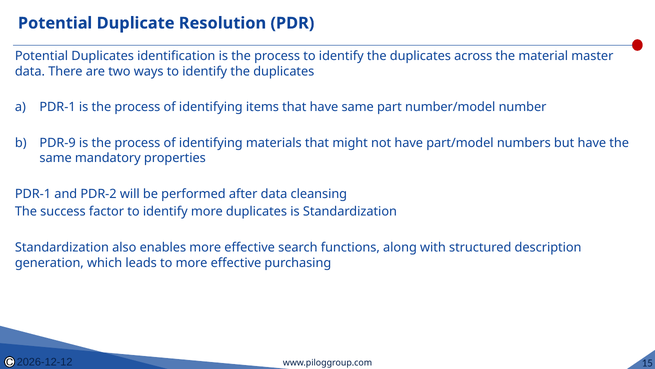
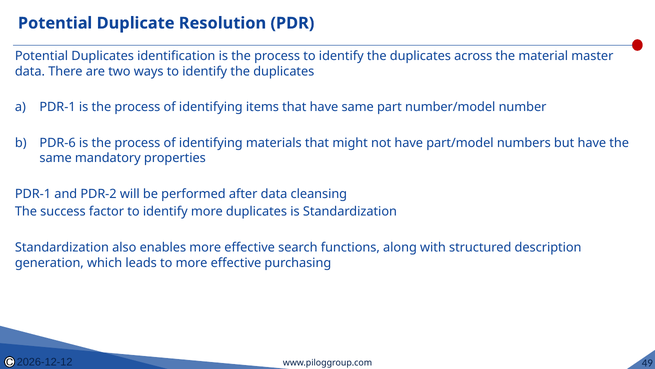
PDR-9: PDR-9 -> PDR-6 (58, 143)
15: 15 -> 49 (647, 362)
